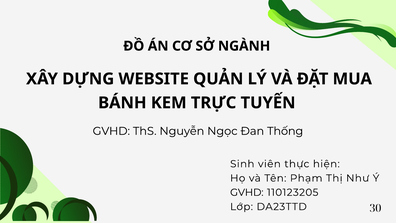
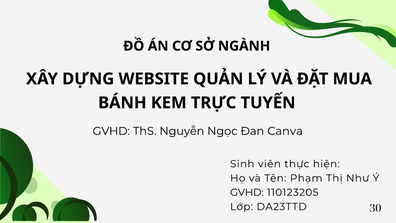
Thống: Thống -> Canva (285, 131)
